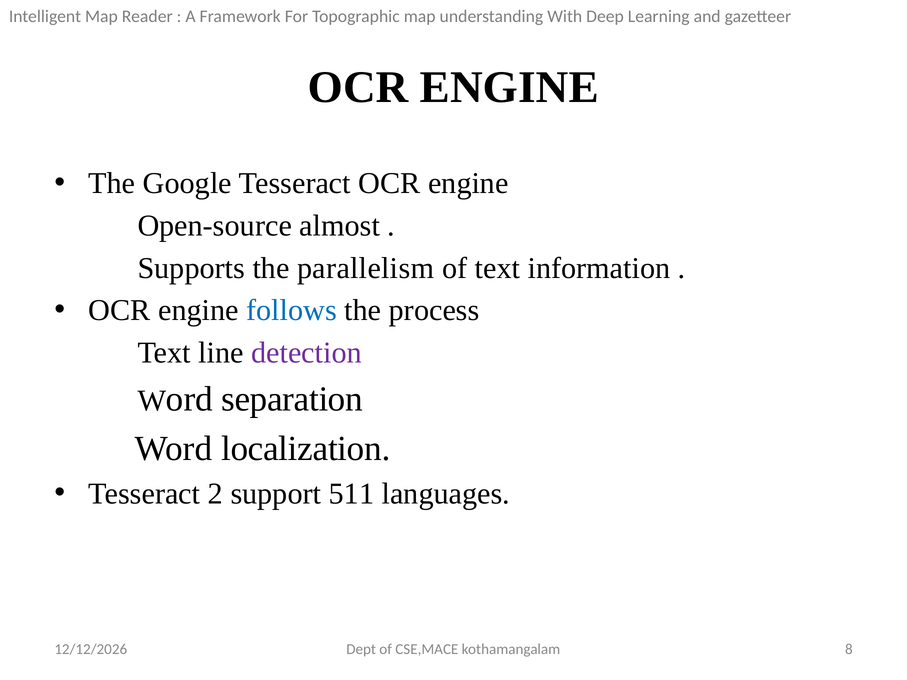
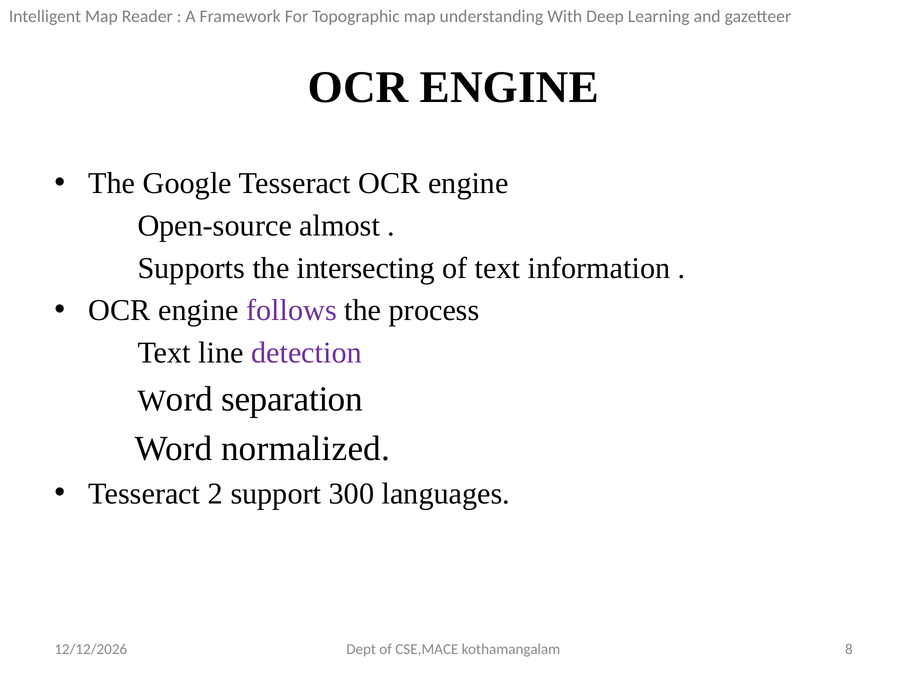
parallelism: parallelism -> intersecting (366, 268)
follows colour: blue -> purple (292, 310)
localization: localization -> normalized (306, 449)
511: 511 -> 300 (351, 494)
